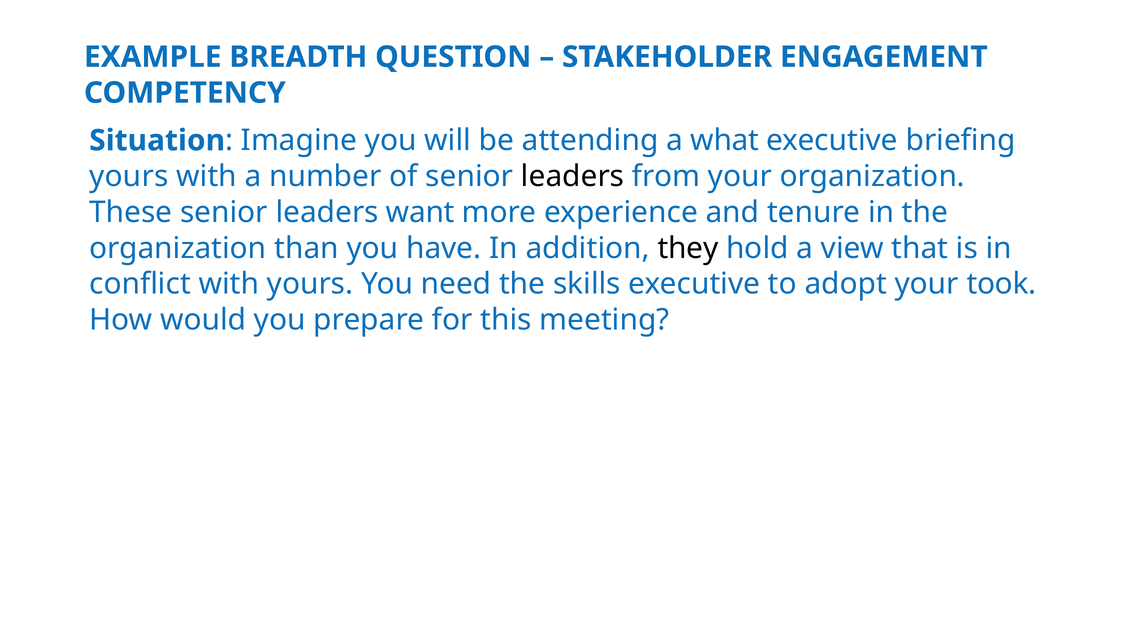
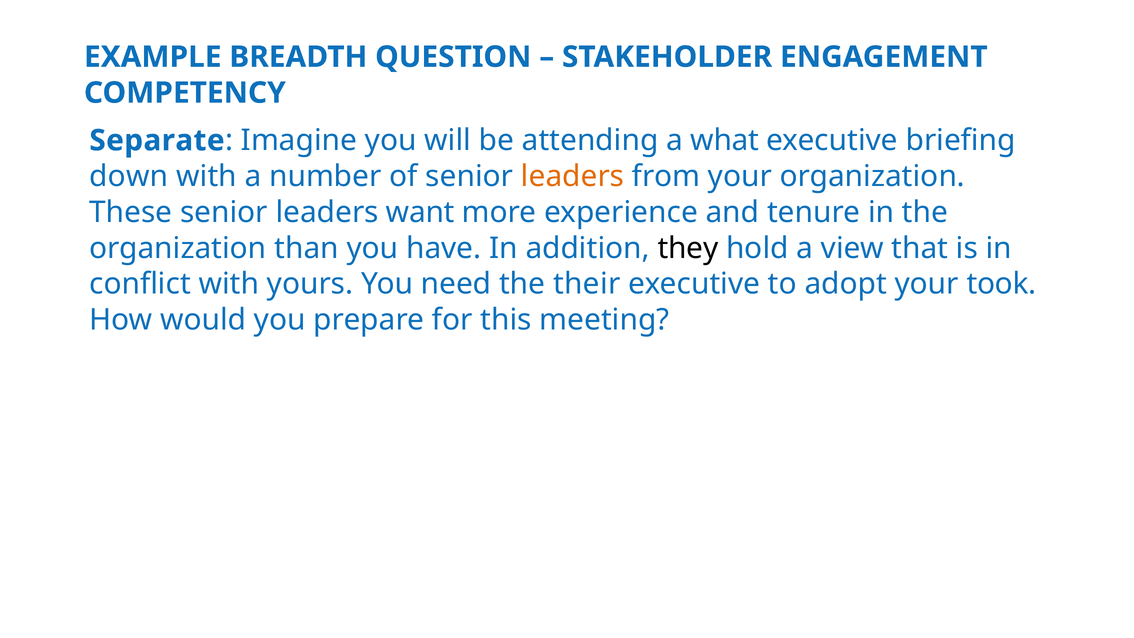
Situation: Situation -> Separate (157, 140)
yours: yours -> down (129, 176)
leaders colour: black -> orange (573, 176)
skills: skills -> their (587, 284)
